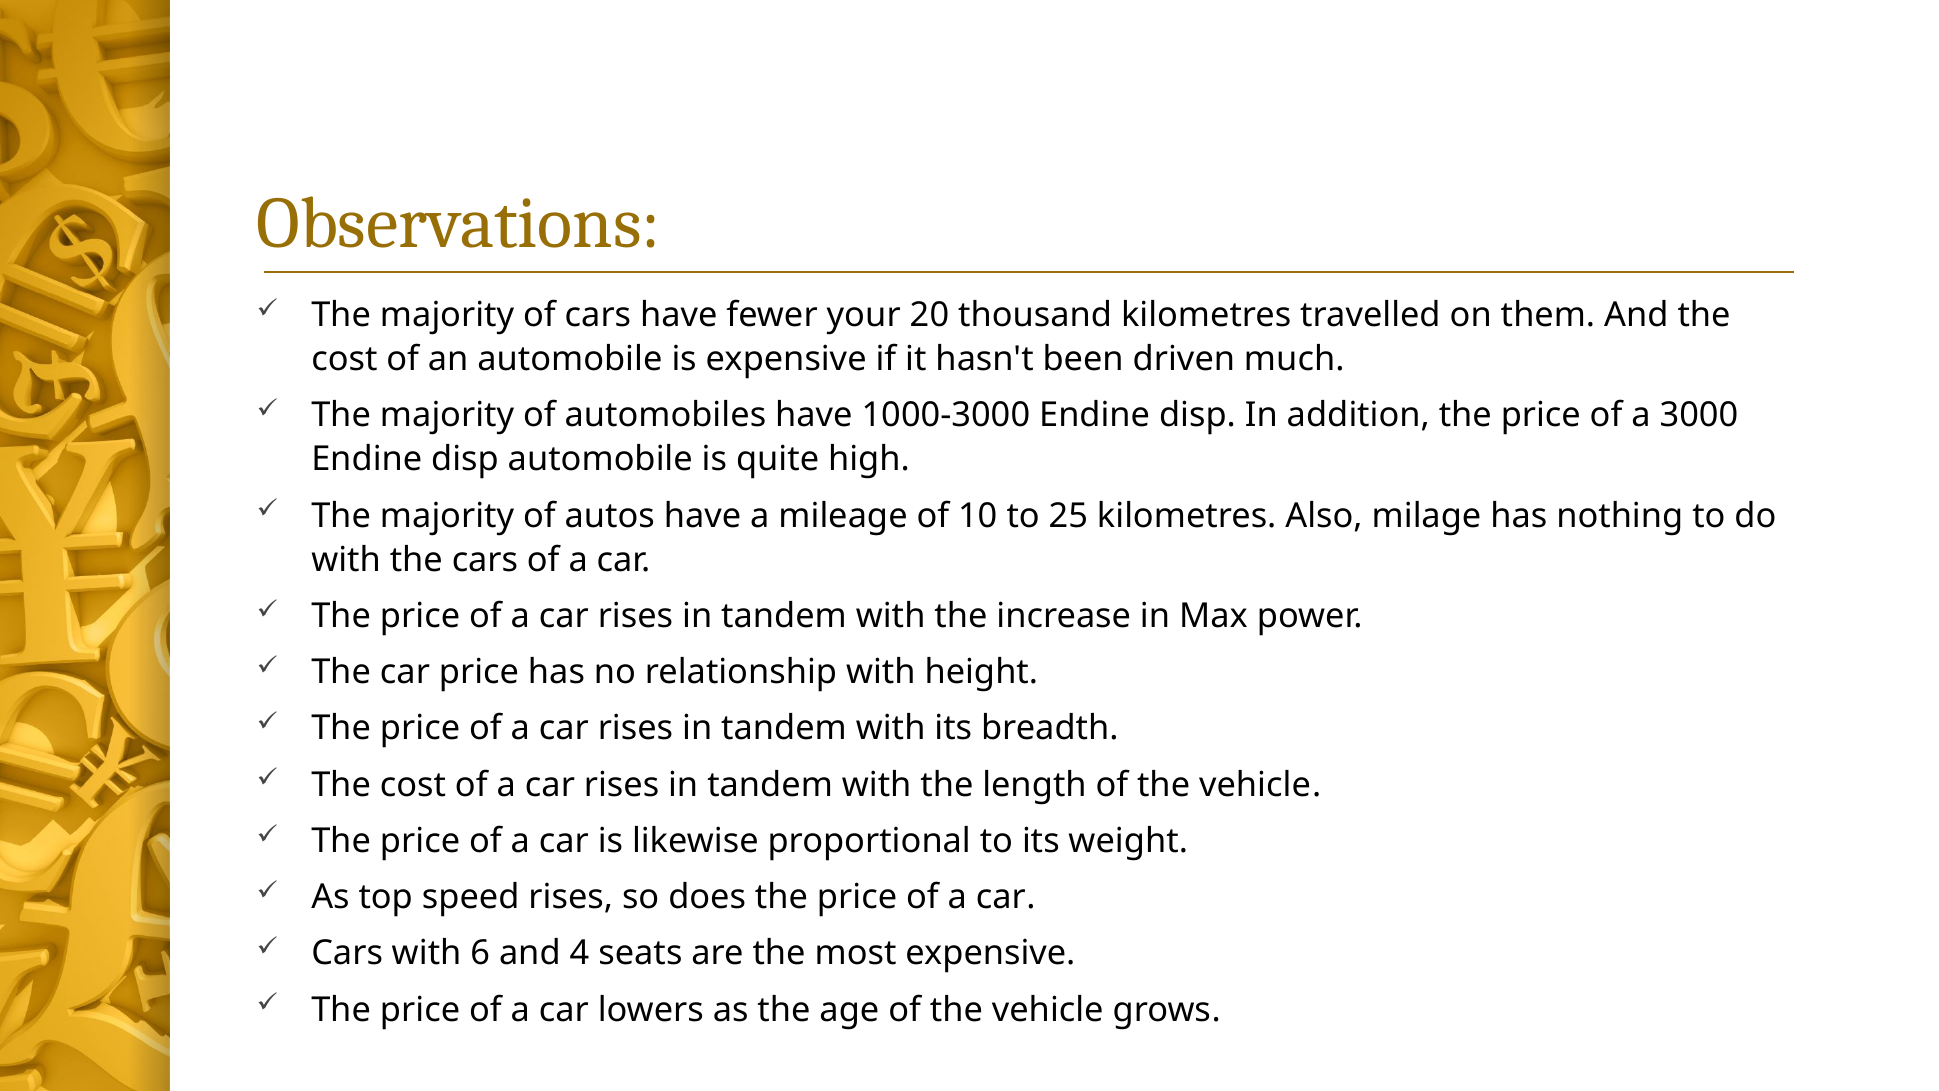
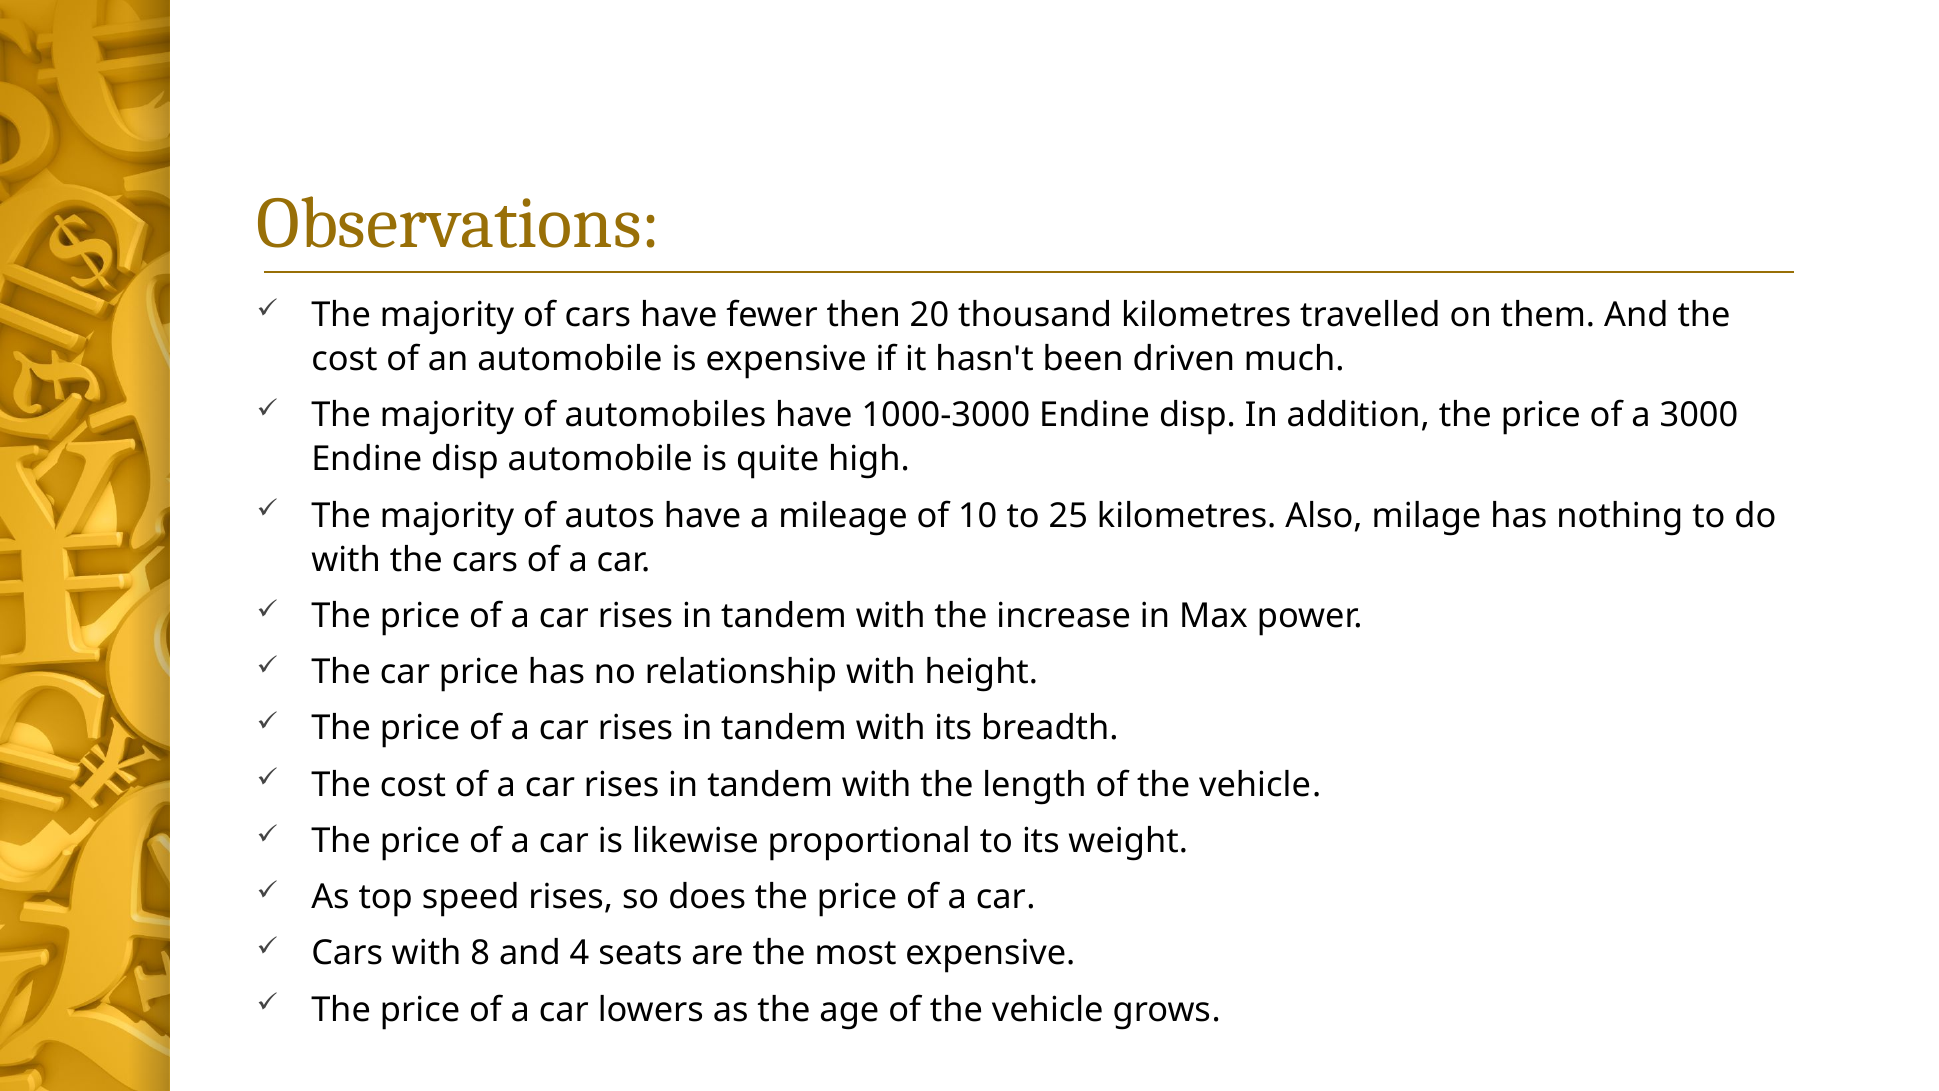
your: your -> then (864, 315)
6: 6 -> 8 (480, 954)
